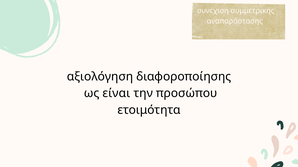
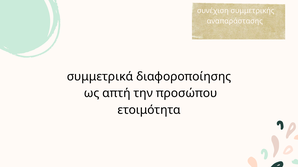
αξιολόγηση: αξιολόγηση -> συμμετρικά (100, 77)
είναι: είναι -> απτή (116, 94)
